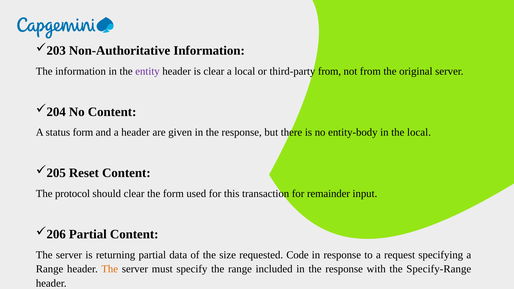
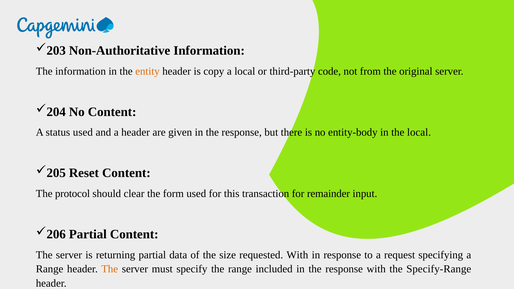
entity colour: purple -> orange (147, 71)
is clear: clear -> copy (214, 71)
third-party from: from -> code (329, 71)
status form: form -> used (83, 132)
requested Code: Code -> With (297, 255)
